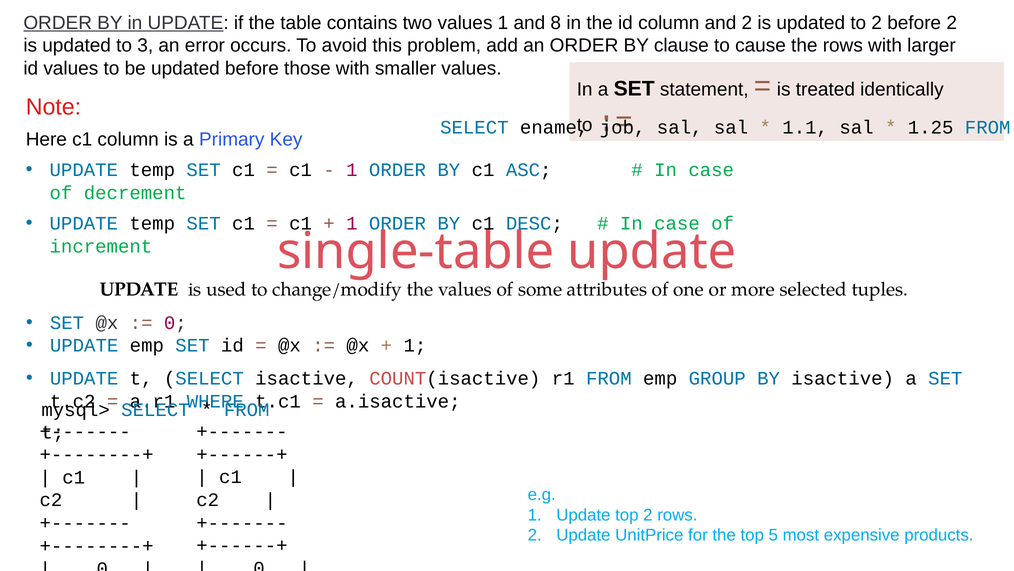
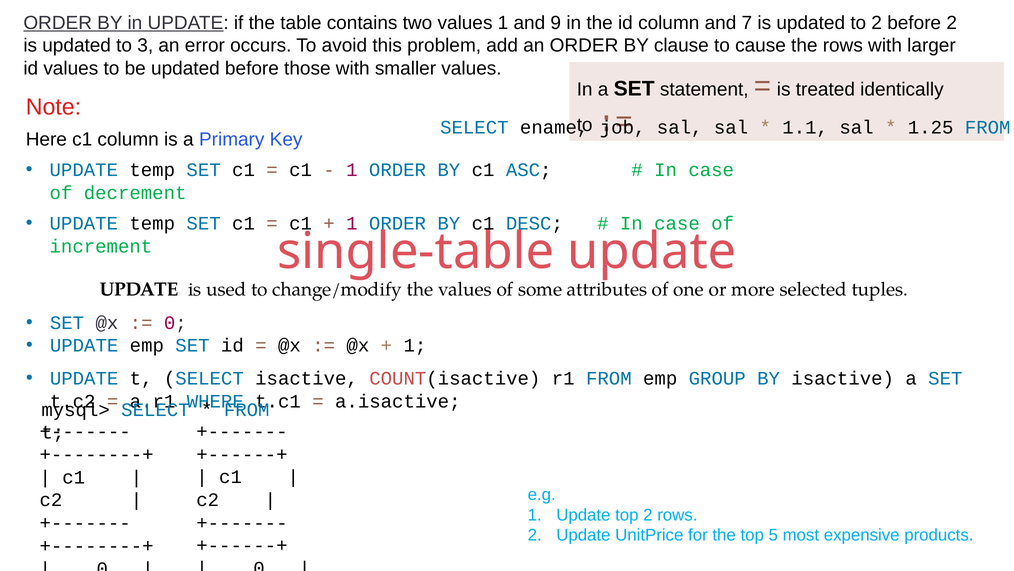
8: 8 -> 9 (556, 23)
and 2: 2 -> 7 (747, 23)
